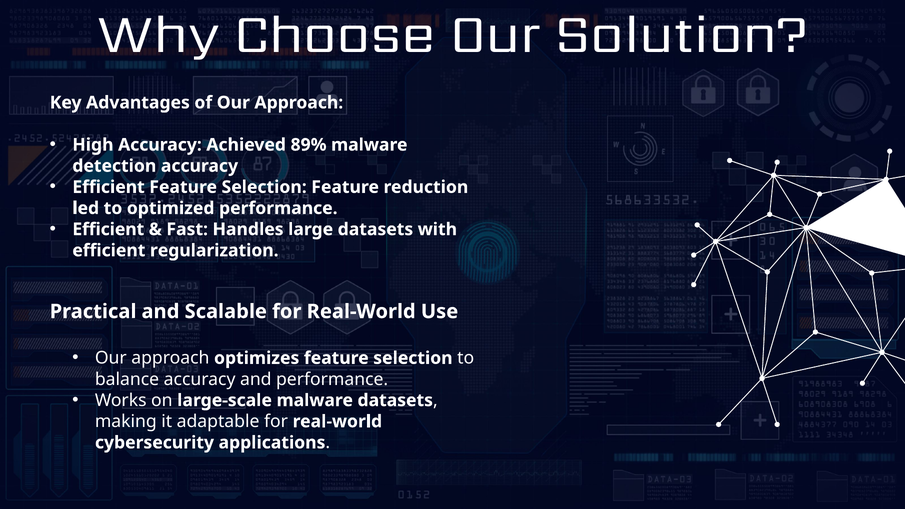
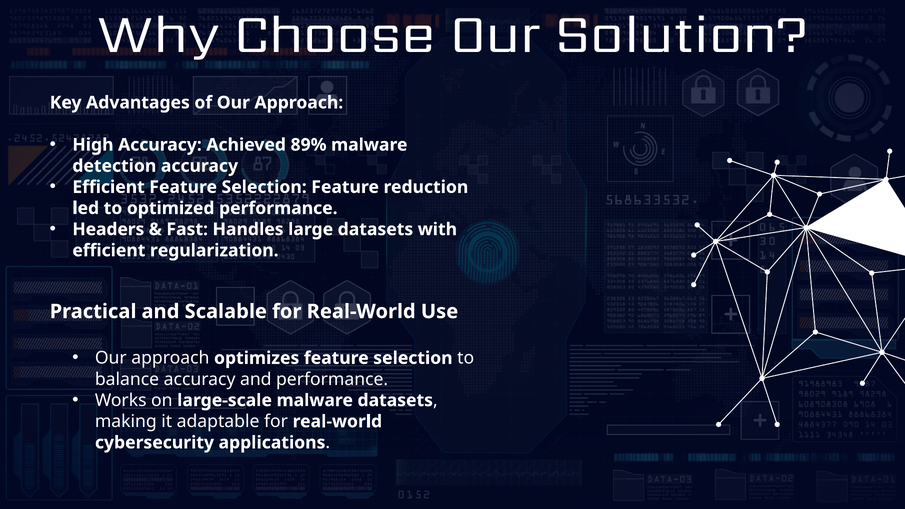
Efficient: Efficient -> Headers (108, 229)
